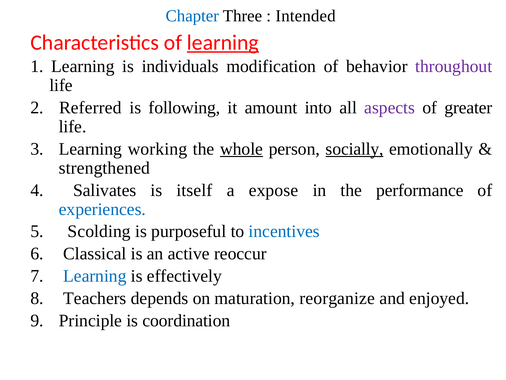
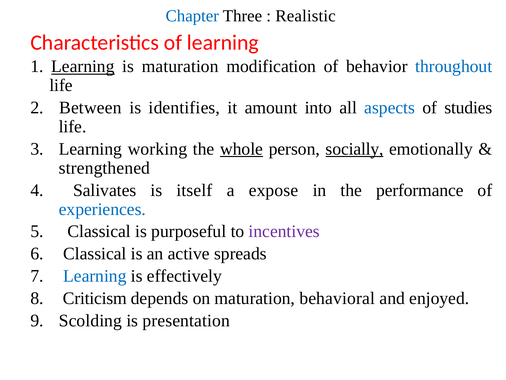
Intended: Intended -> Realistic (306, 16)
learning underline: present -> none (223, 42)
Learning underline: none -> present (83, 66)
is individuals: individuals -> maturation (180, 66)
throughout colour: purple -> blue (454, 66)
Referred: Referred -> Between (90, 108)
following: following -> identifies (184, 108)
aspects colour: purple -> blue (390, 108)
greater: greater -> studies (468, 108)
Scolding: Scolding -> Classical (99, 231)
incentives colour: blue -> purple (284, 231)
reoccur: reoccur -> spreads (240, 253)
Teachers: Teachers -> Criticism (95, 298)
reorganize: reorganize -> behavioral (337, 298)
Principle: Principle -> Scolding (90, 320)
coordination: coordination -> presentation (186, 320)
